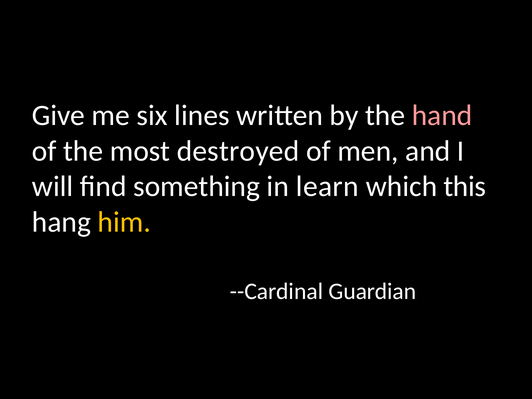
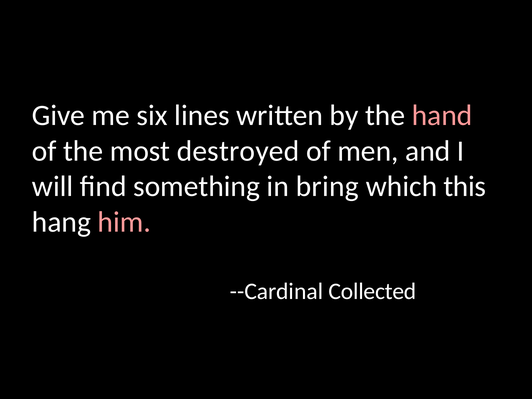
learn: learn -> bring (327, 186)
him colour: yellow -> pink (124, 222)
Guardian: Guardian -> Collected (372, 291)
